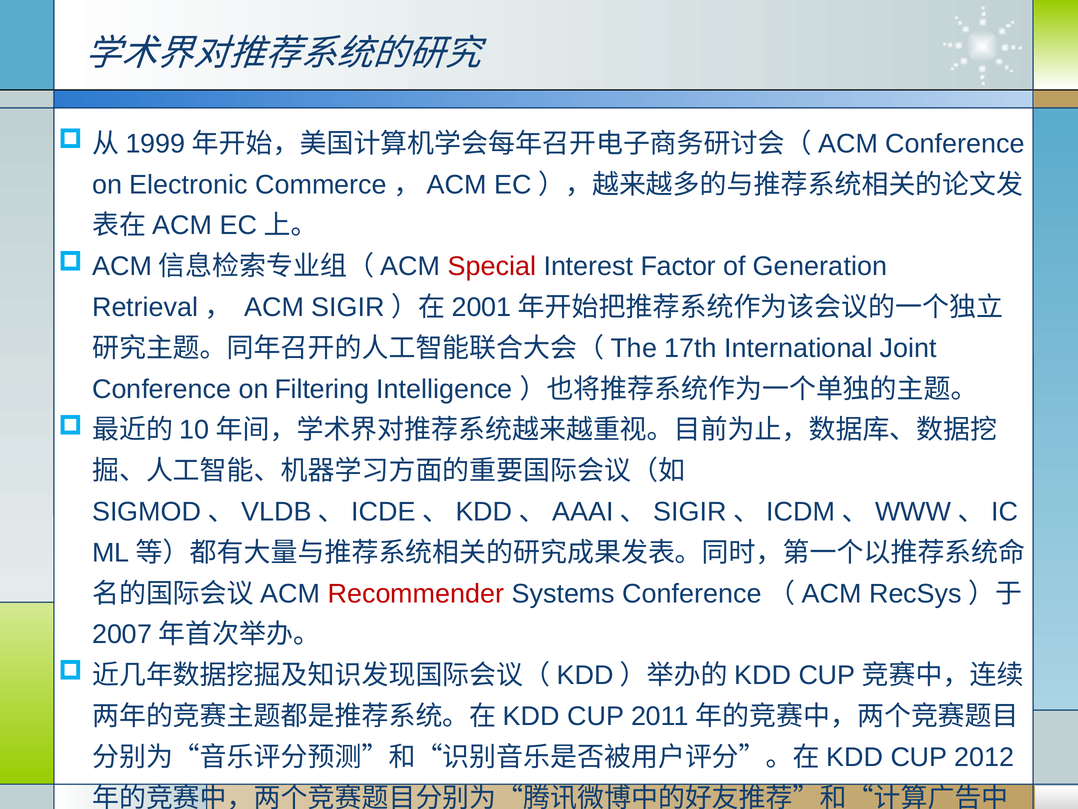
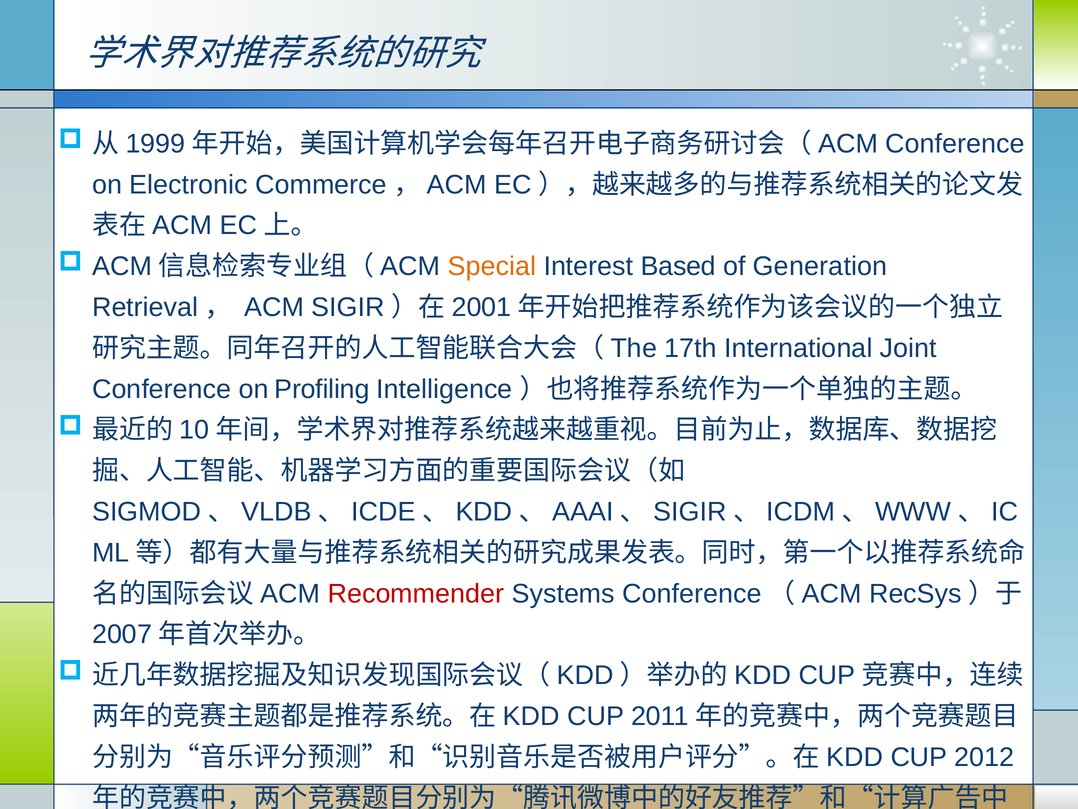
Special colour: red -> orange (492, 266)
Factor: Factor -> Based (678, 266)
Filtering: Filtering -> Profiling (322, 389)
